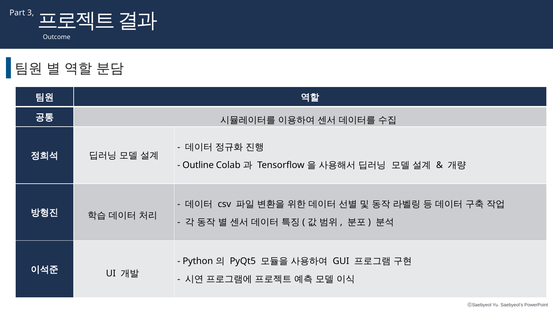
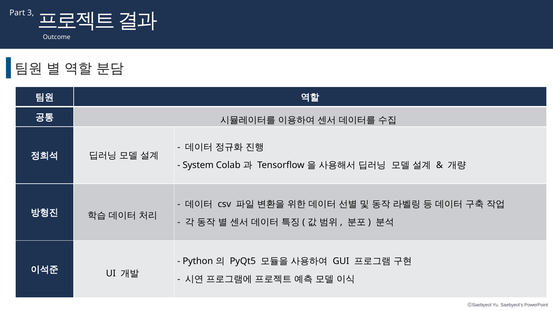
Outline: Outline -> System (198, 165)
